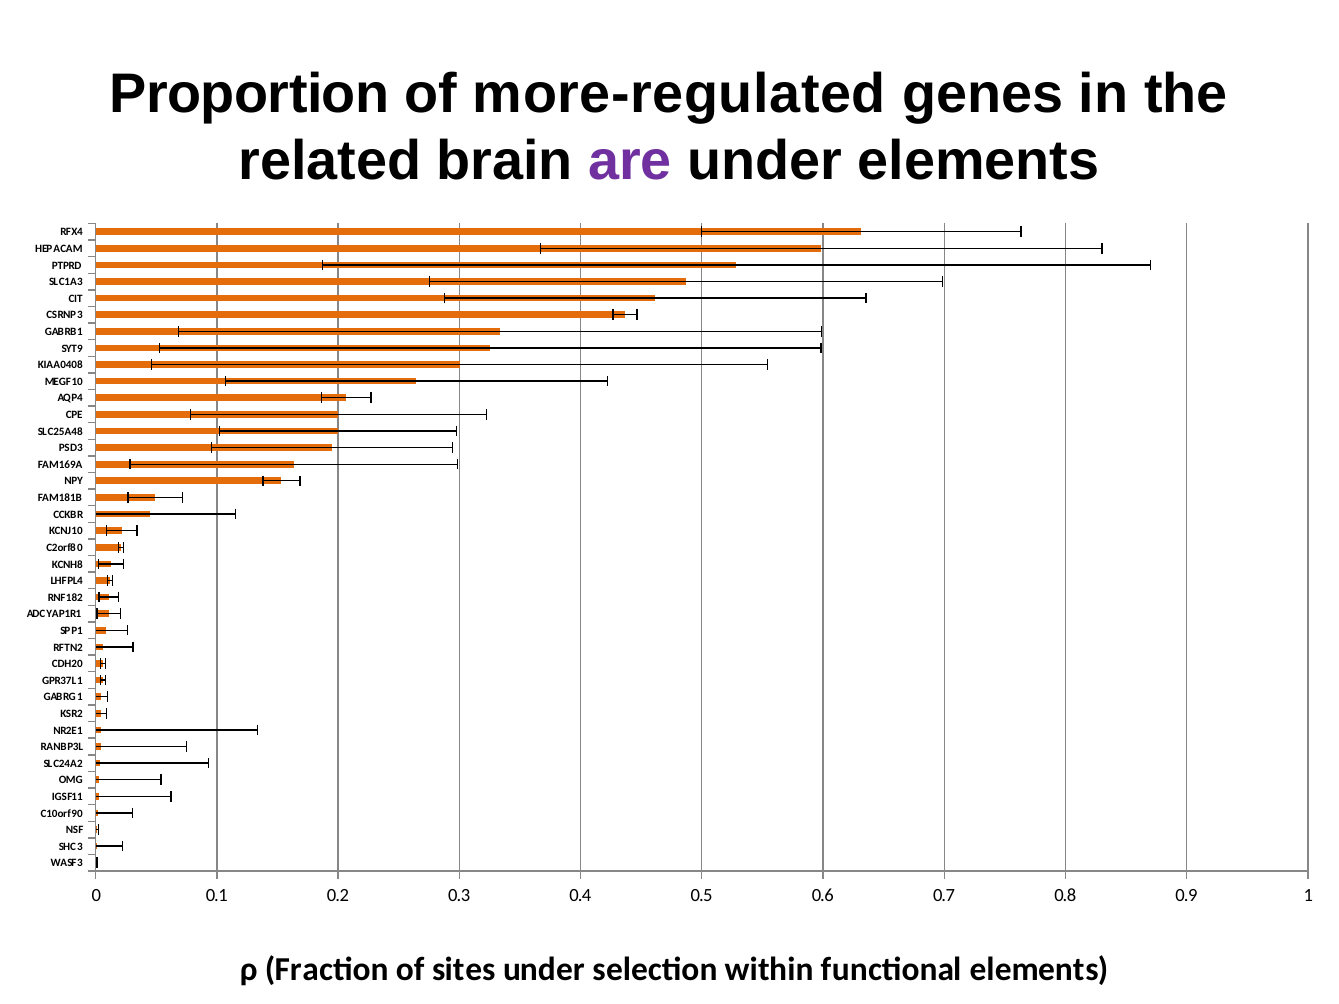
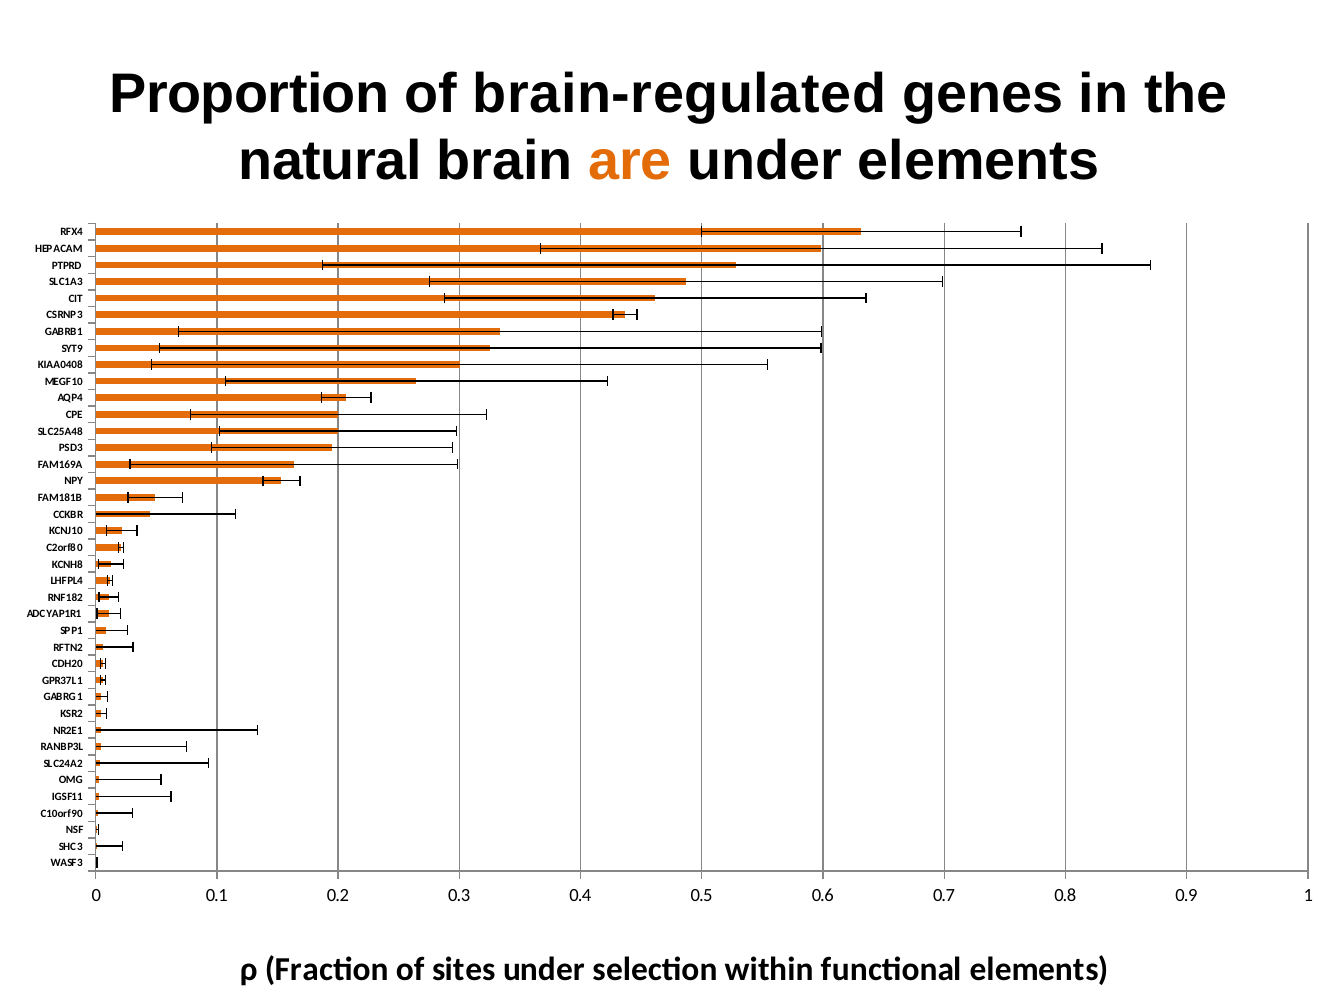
more-regulated: more-regulated -> brain-regulated (679, 94)
related: related -> natural (330, 161)
are colour: purple -> orange (630, 161)
